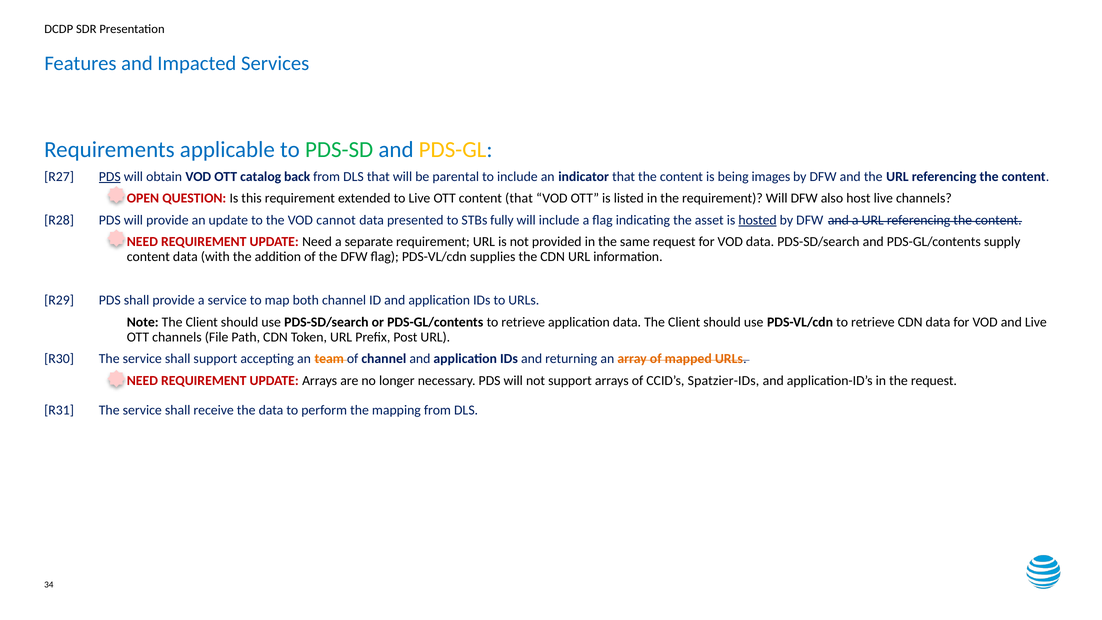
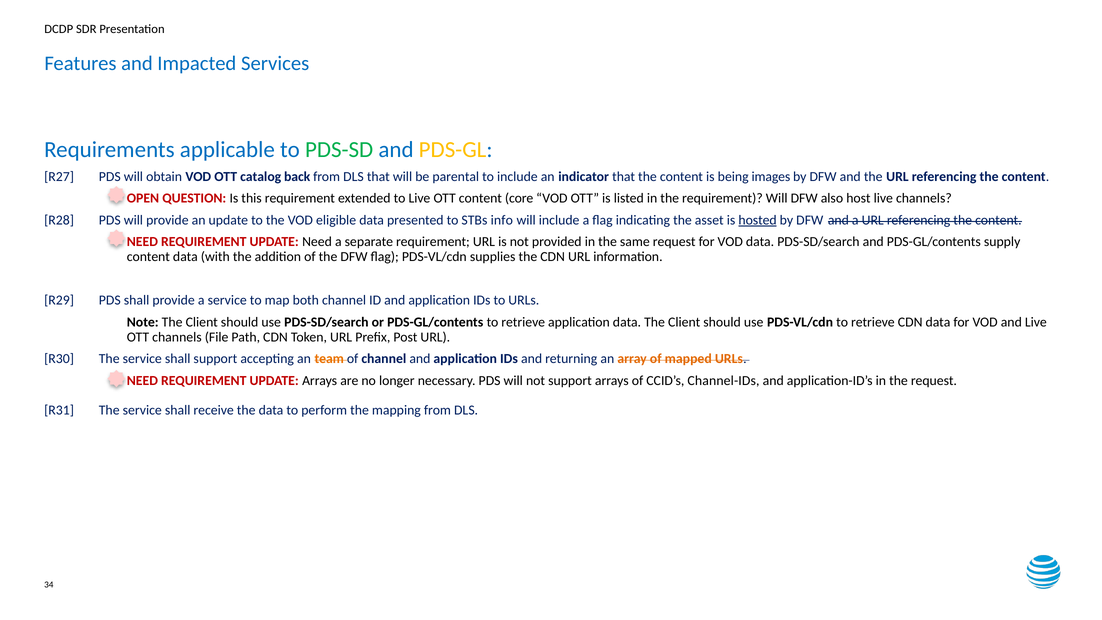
PDS underline: present -> none (110, 177)
content that: that -> core (519, 198)
cannot: cannot -> eligible (336, 220)
fully: fully -> info (502, 220)
Spatzier-IDs: Spatzier-IDs -> Channel-IDs (723, 381)
